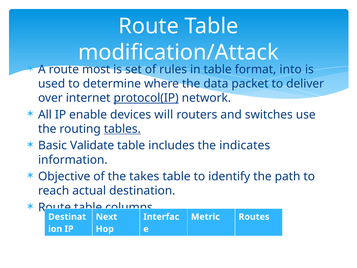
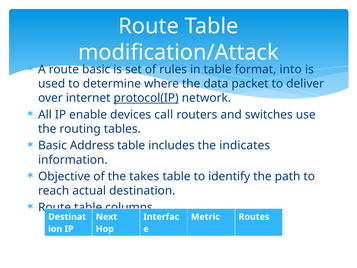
route most: most -> basic (96, 69)
will: will -> call (164, 114)
tables underline: present -> none (122, 129)
Validate: Validate -> Address (92, 145)
